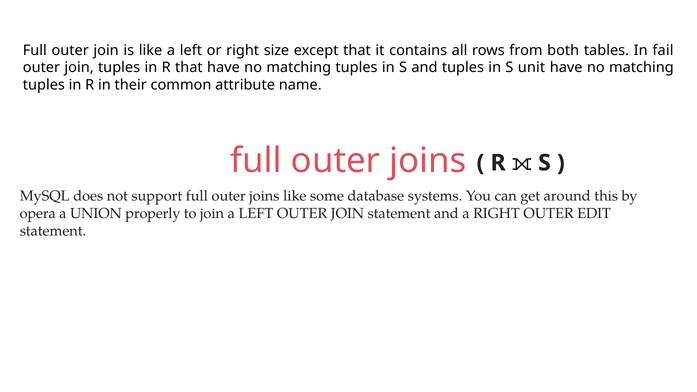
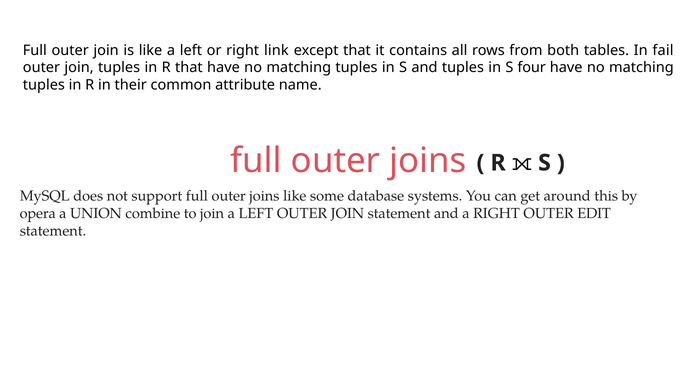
size: size -> link (276, 50)
unit: unit -> four (532, 68)
properly: properly -> combine (153, 213)
